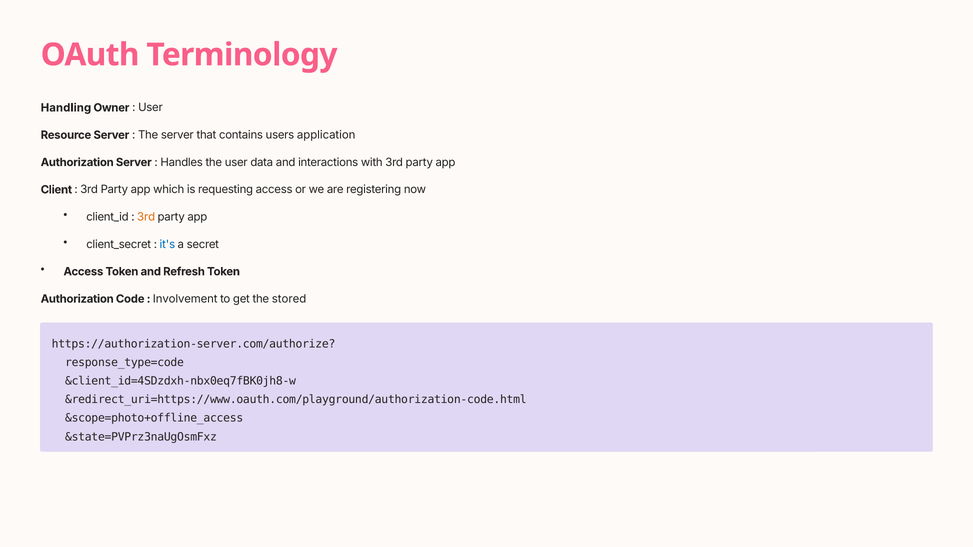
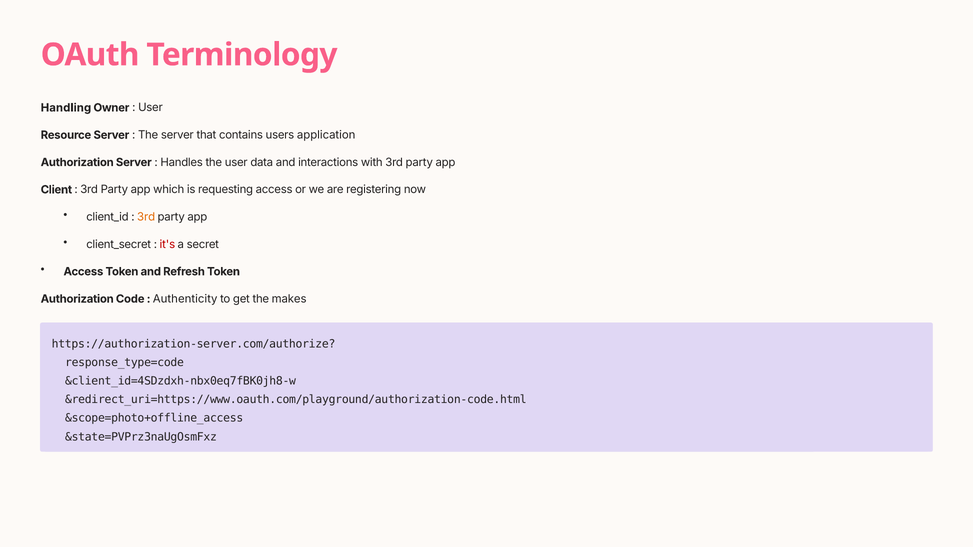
it's colour: blue -> red (167, 244)
Involvement: Involvement -> Authenticity (185, 299)
stored: stored -> makes (289, 299)
